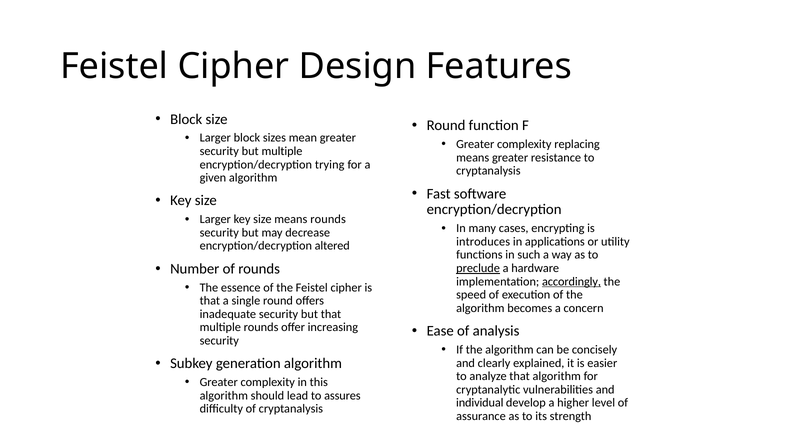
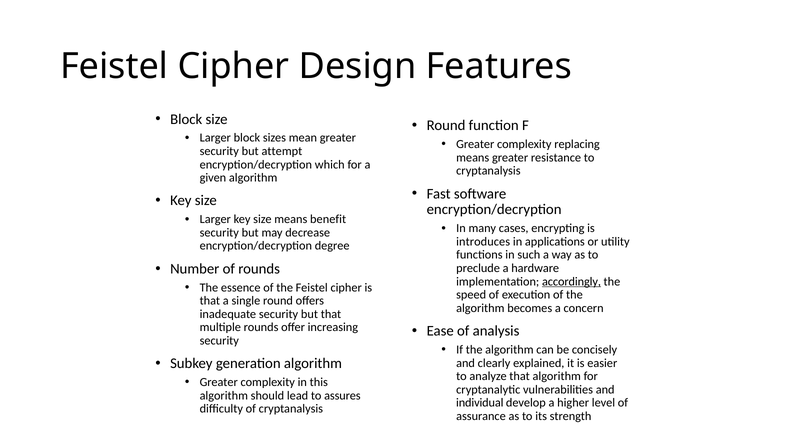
but multiple: multiple -> attempt (282, 151)
trying: trying -> which (330, 164)
means rounds: rounds -> benefit (328, 219)
altered: altered -> degree (332, 246)
preclude underline: present -> none (478, 268)
